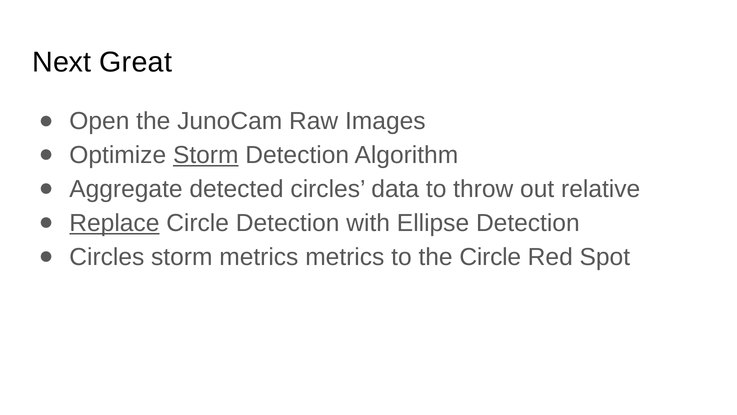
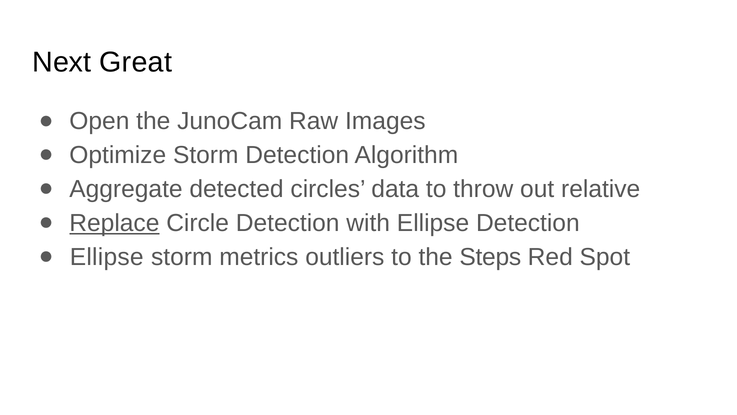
Storm underline: present -> none (206, 155)
Circles: Circles -> Ellipse (107, 257)
metrics metrics: metrics -> outliers (345, 257)
the Circle: Circle -> Steps (490, 257)
